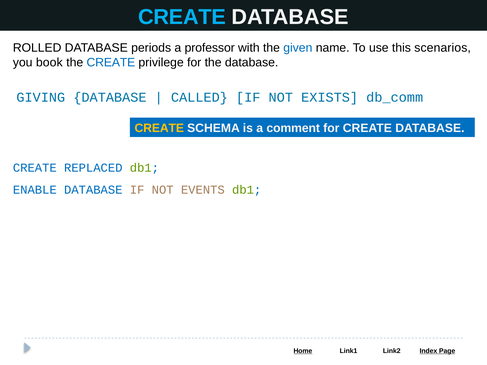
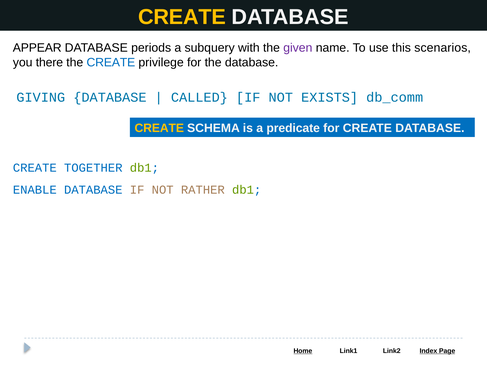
CREATE colour: light blue -> yellow (182, 17)
ROLLED: ROLLED -> APPEAR (37, 48)
professor: professor -> subquery (210, 48)
given colour: blue -> purple (298, 48)
book: book -> there (49, 63)
comment: comment -> predicate (293, 128)
REPLACED: REPLACED -> TOGETHER (93, 168)
EVENTS: EVENTS -> RATHER (203, 190)
